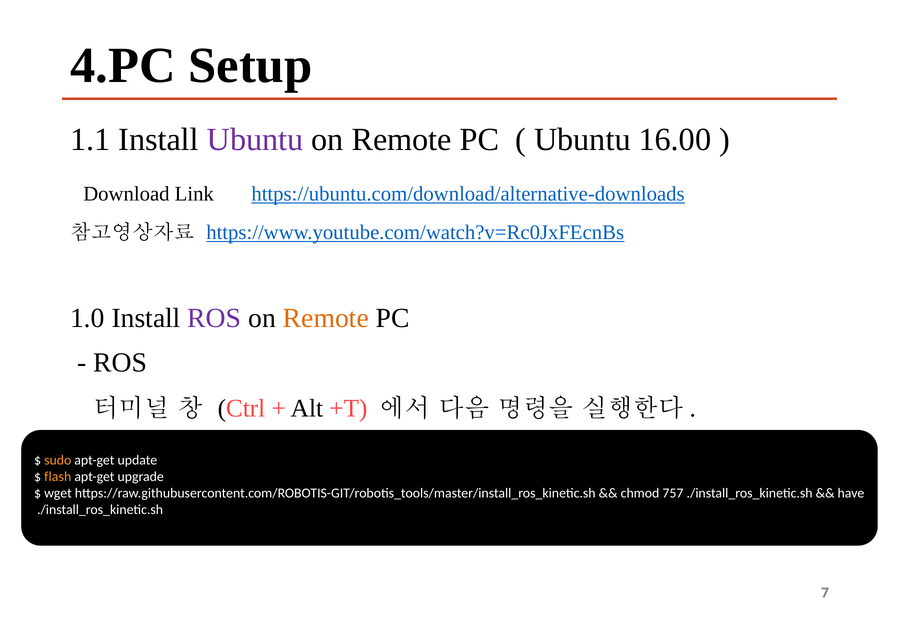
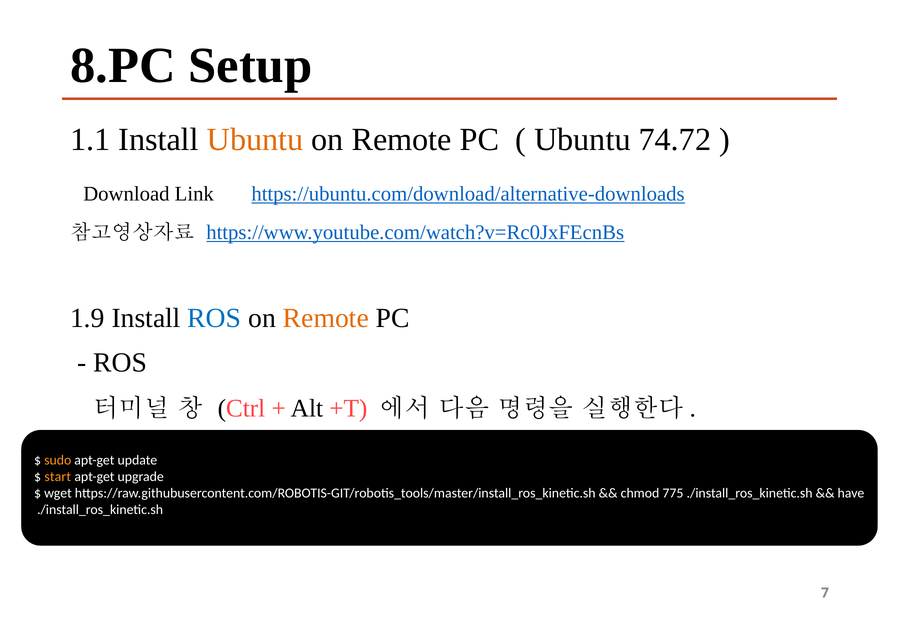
4.PC: 4.PC -> 8.PC (123, 66)
Ubuntu colour: purple -> orange (255, 140)
16.00: 16.00 -> 74.72 (675, 140)
1.0: 1.0 -> 1.9 (87, 318)
ROS colour: purple -> blue (214, 318)
flash: flash -> start (58, 477)
757: 757 -> 775 (673, 494)
